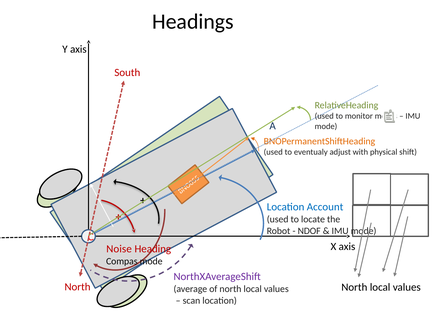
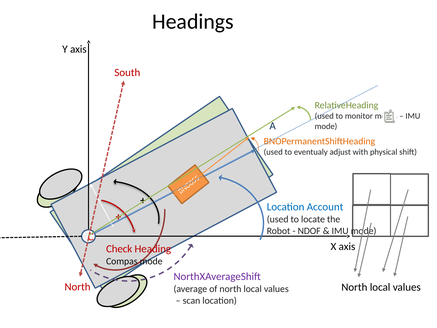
Noise: Noise -> Check (119, 249)
